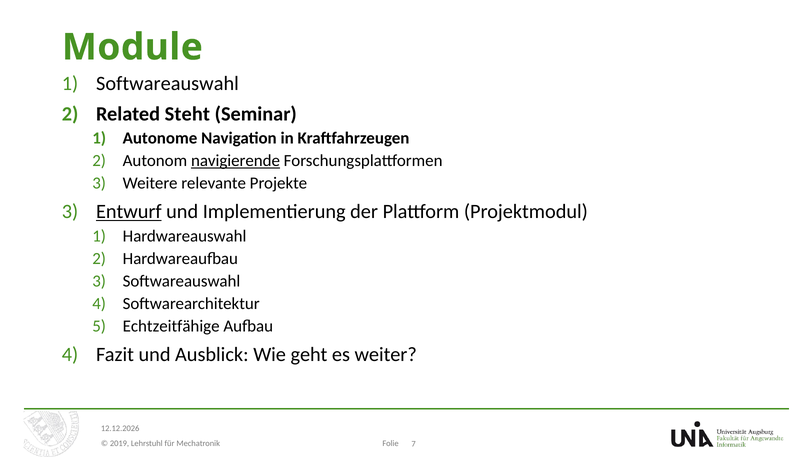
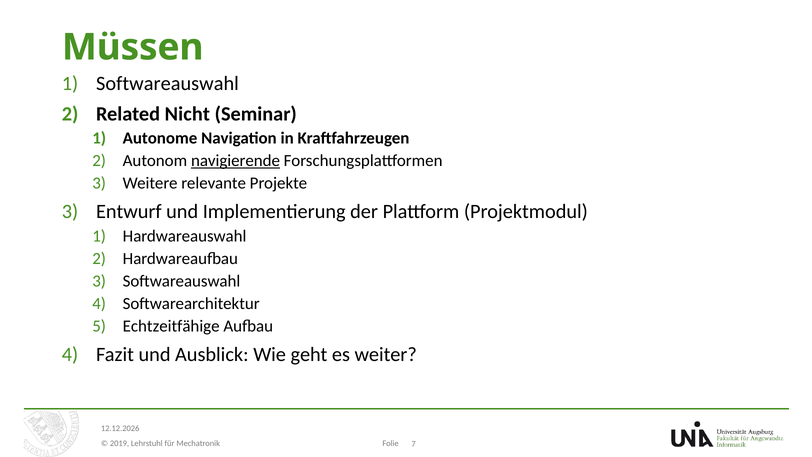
Module: Module -> Müssen (133, 47)
Steht: Steht -> Nicht (187, 114)
Entwurf underline: present -> none (129, 212)
